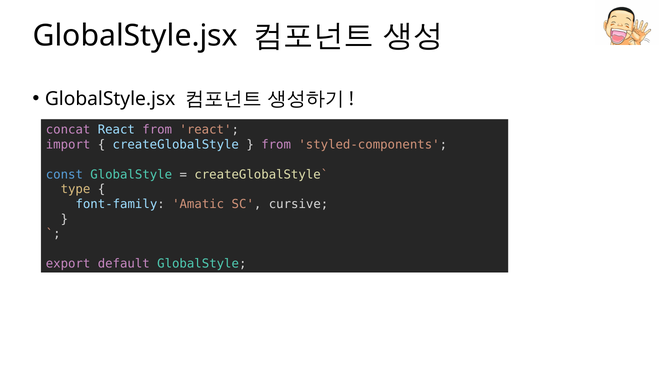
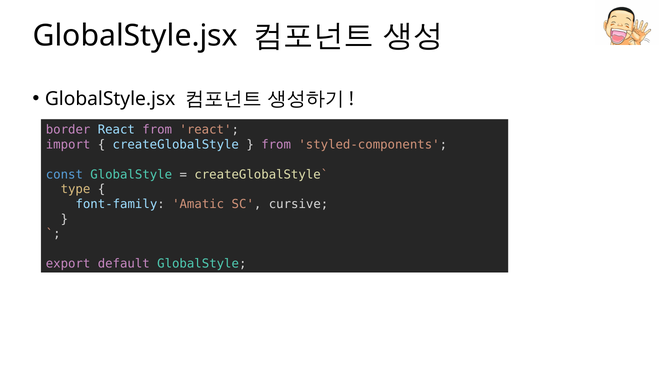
concat: concat -> border (68, 130)
